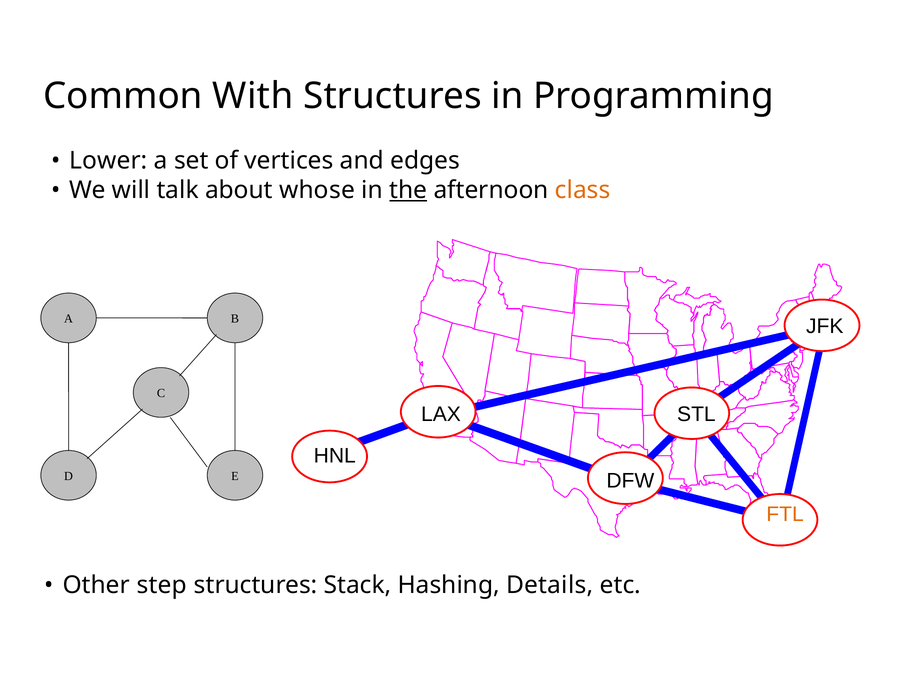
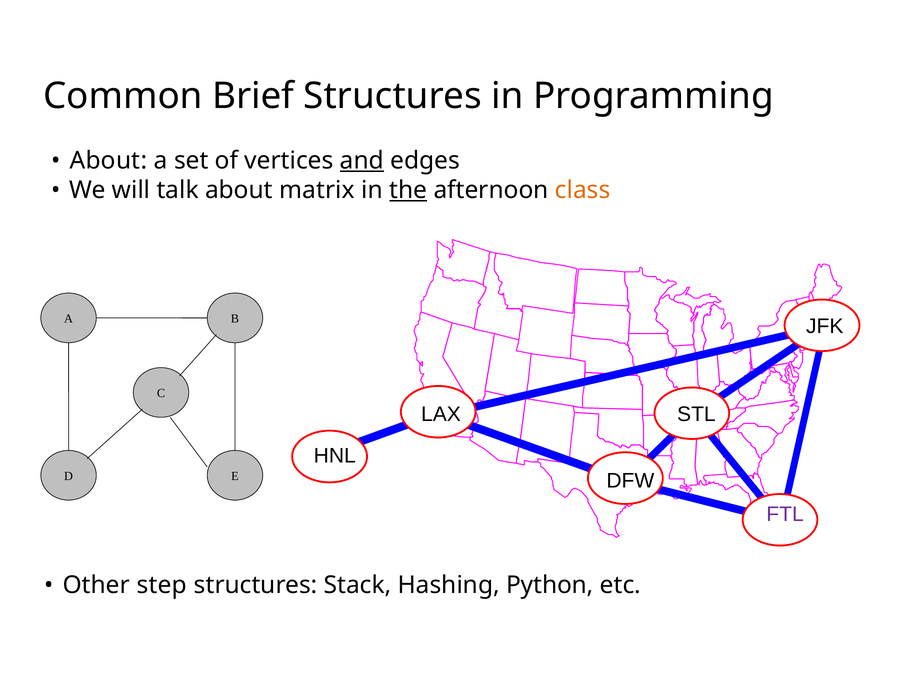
With: With -> Brief (253, 96)
Lower: Lower -> About (108, 161)
and underline: none -> present (362, 161)
whose: whose -> matrix (317, 190)
FTL colour: orange -> purple (785, 514)
Details: Details -> Python (550, 586)
